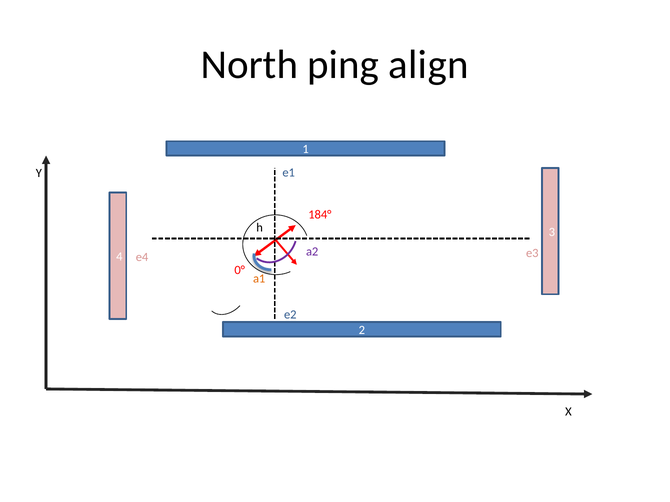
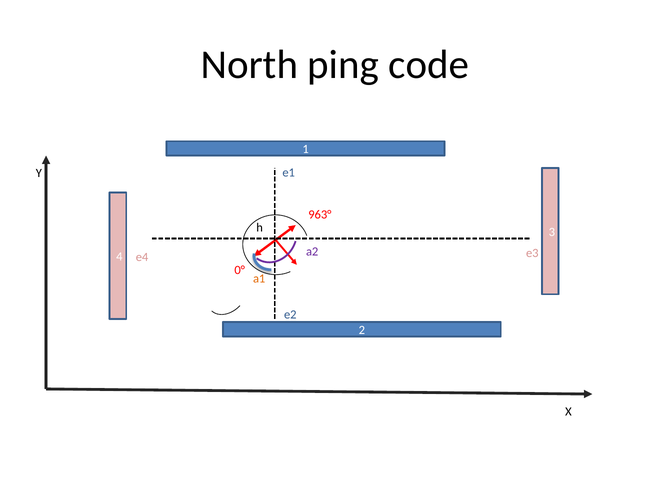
align: align -> code (429, 65)
184°: 184° -> 963° (320, 215)
